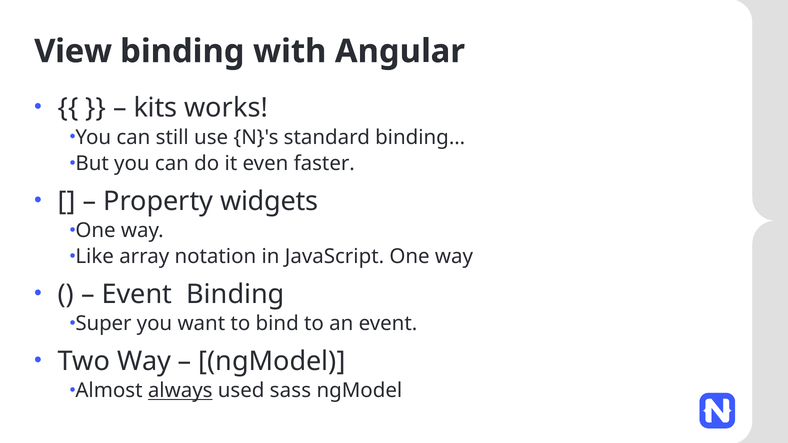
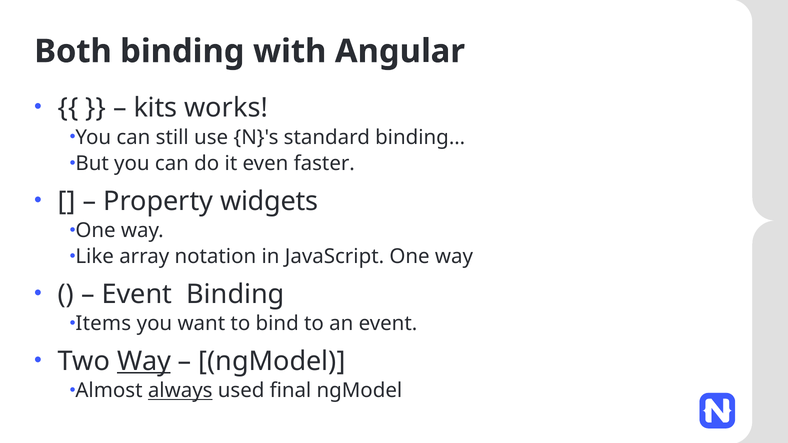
View: View -> Both (73, 51)
Super: Super -> Items (103, 324)
Way underline: none -> present (144, 361)
sass: sass -> final (291, 391)
